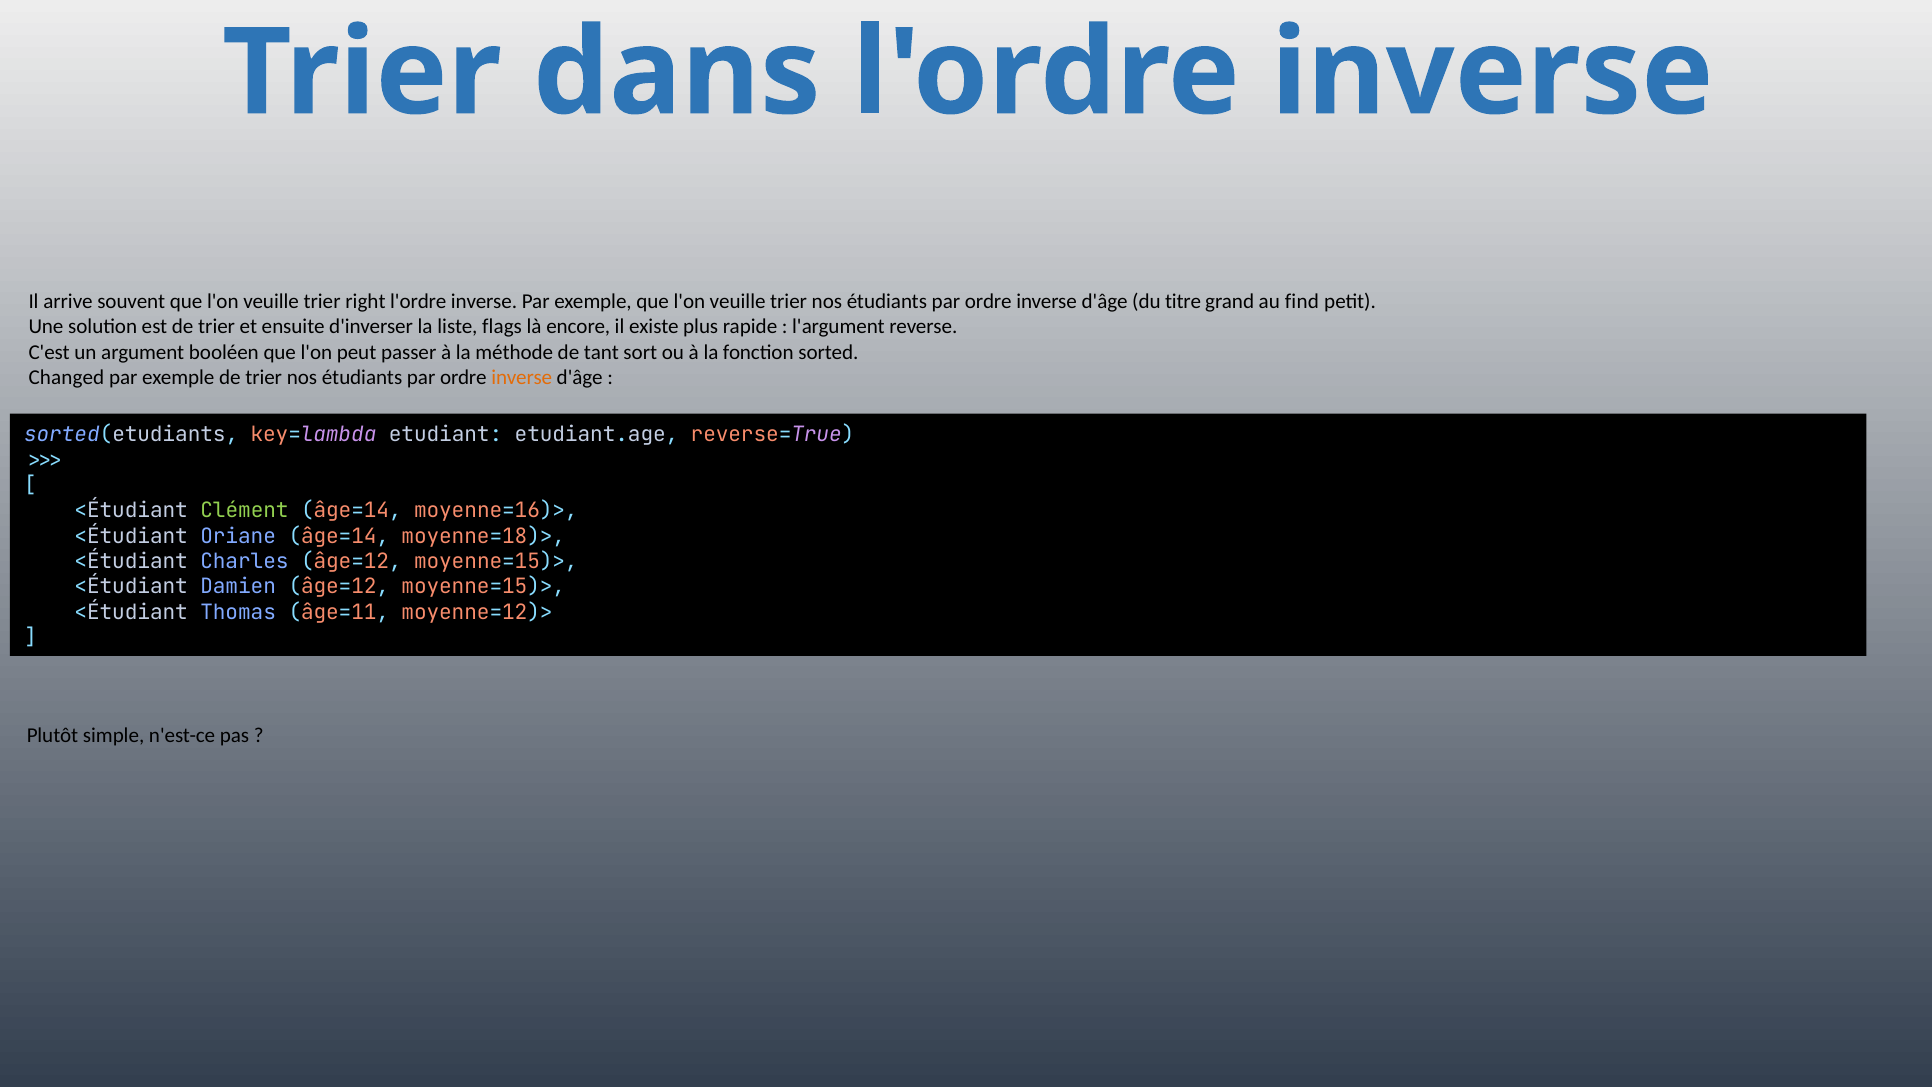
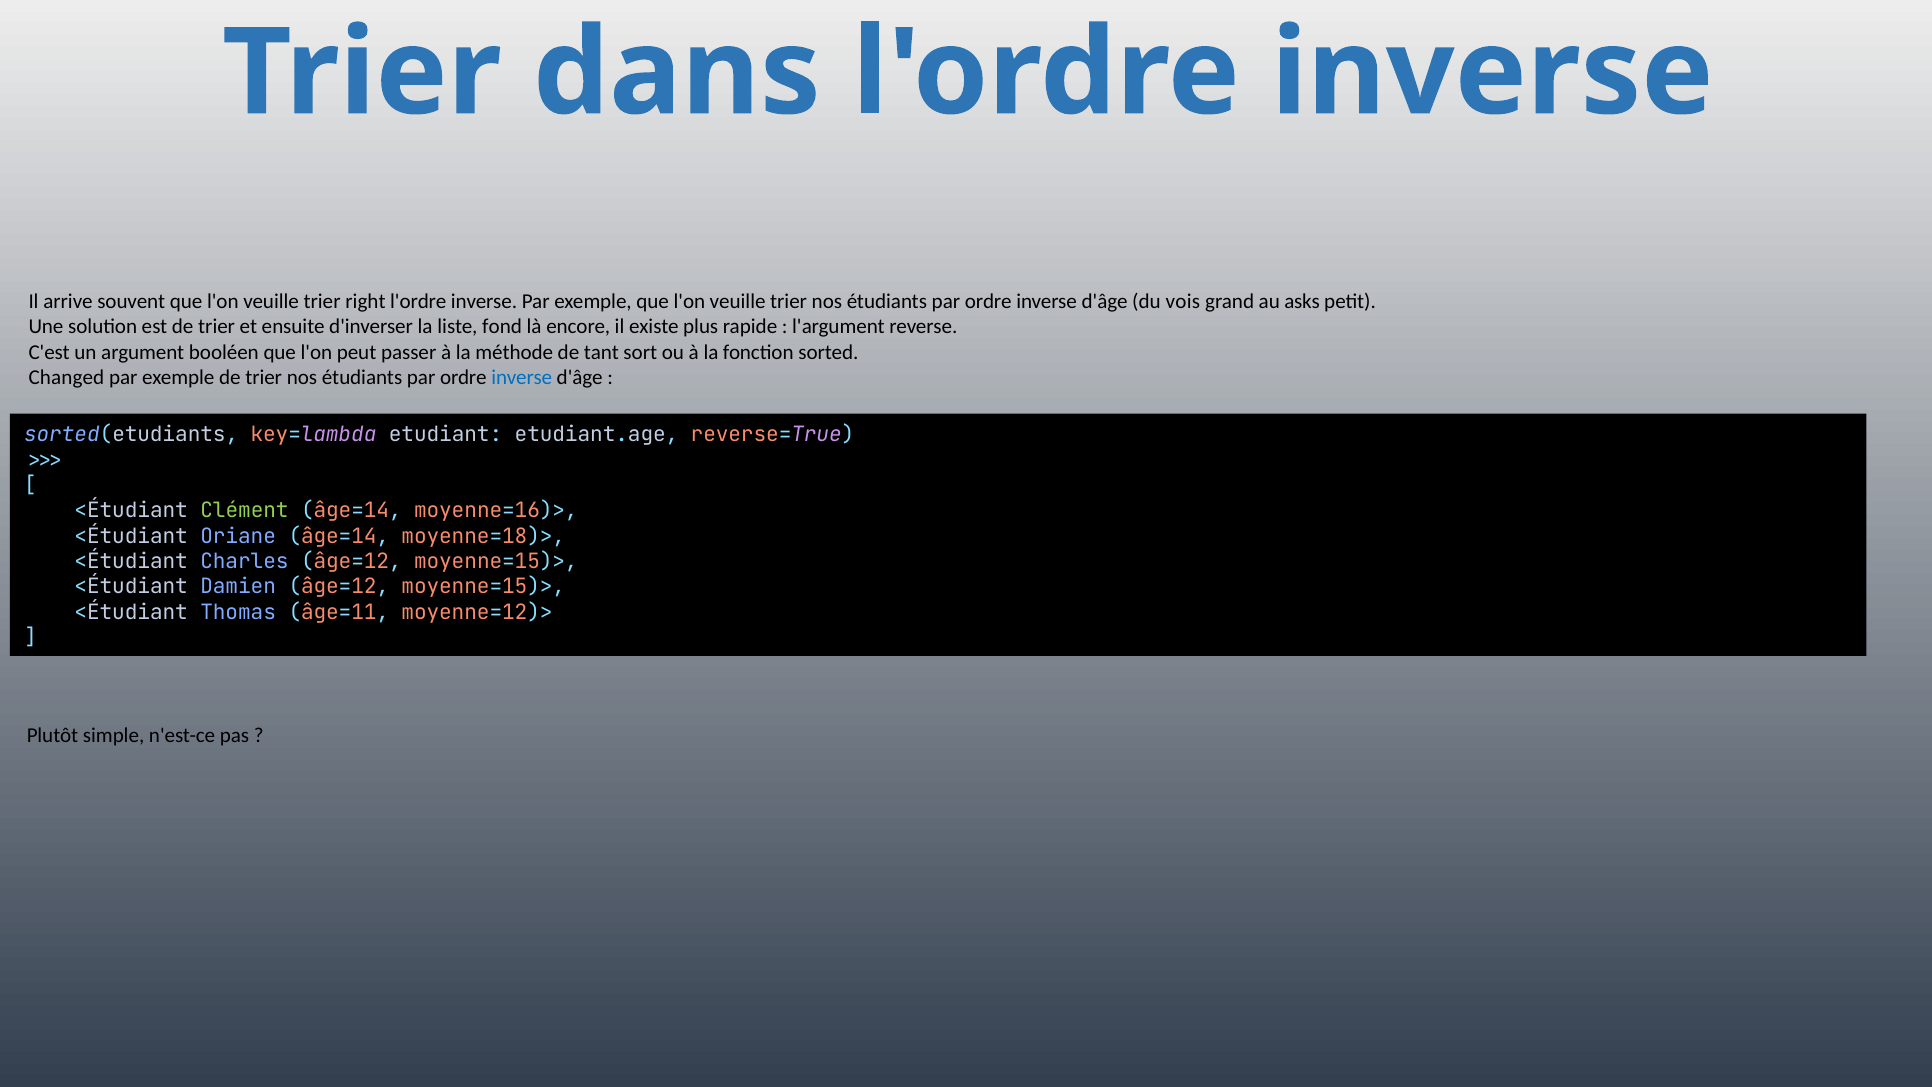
titre: titre -> vois (1183, 301)
find: find -> asks (1302, 301)
flags: flags -> fond (502, 327)
inverse colour: orange -> blue (522, 377)
